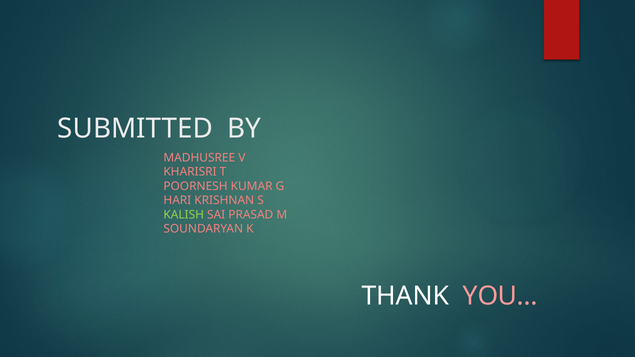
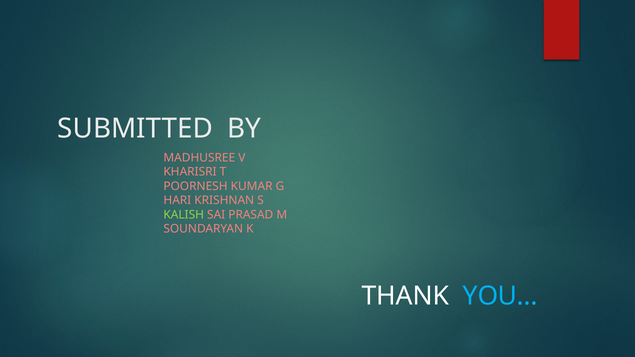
YOU… colour: pink -> light blue (500, 296)
